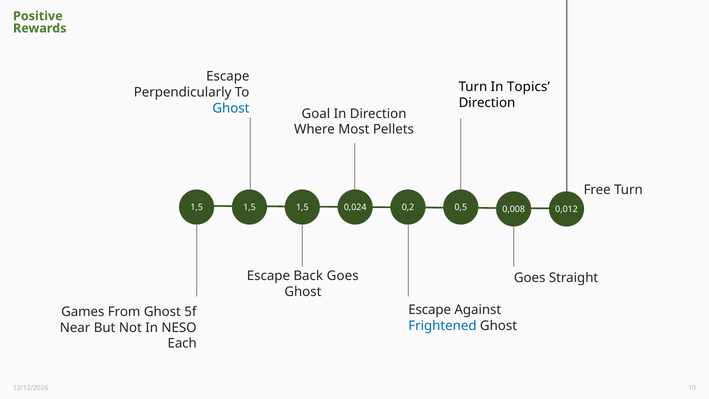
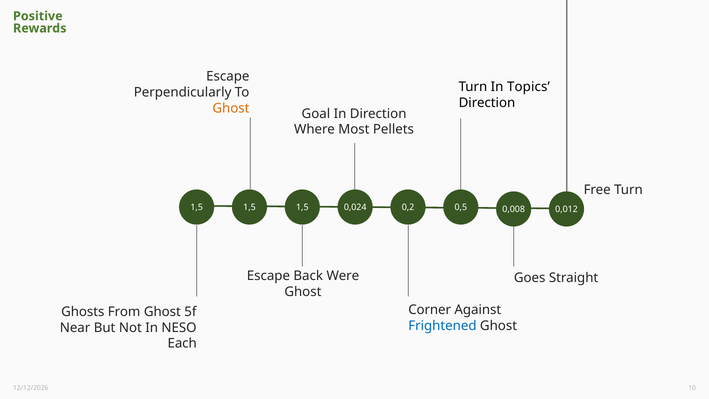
Ghost colour: blue -> orange (231, 108)
Back Goes: Goes -> Were (343, 276)
Escape: Escape -> Corner (430, 310)
Games: Games -> Ghosts (83, 312)
